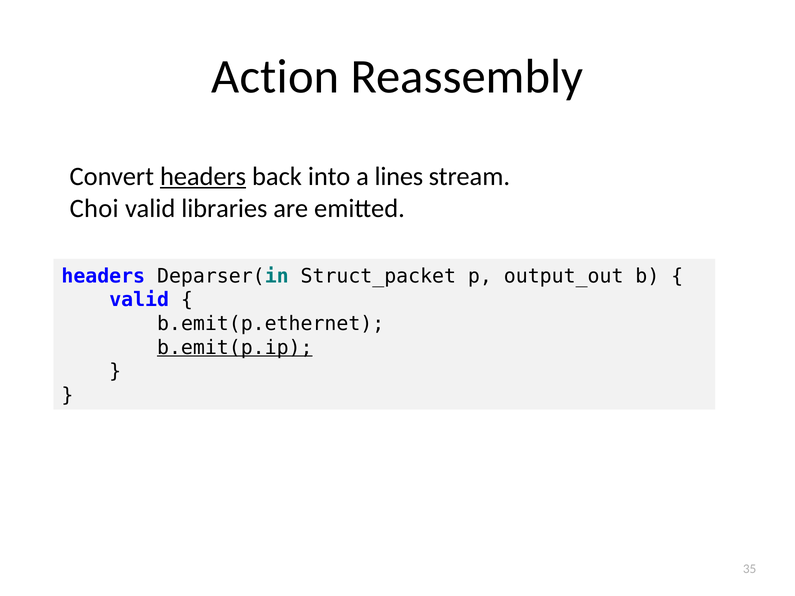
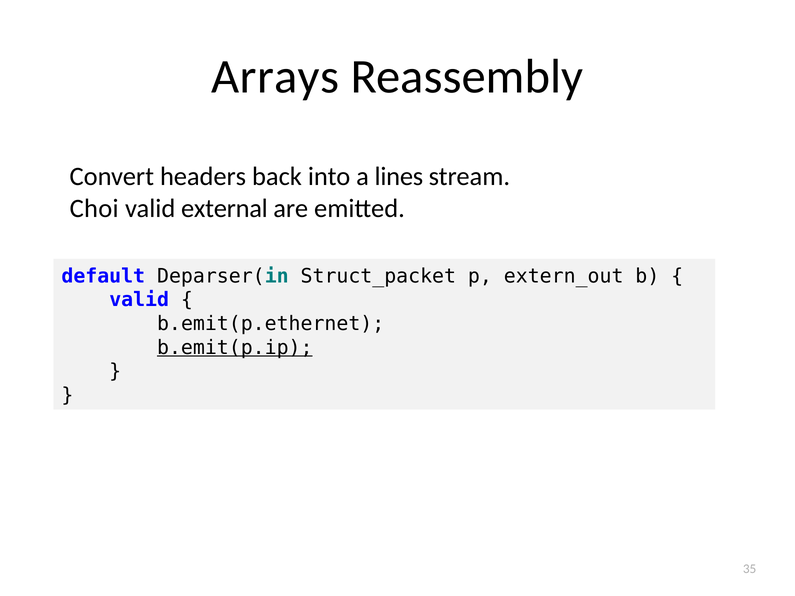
Action: Action -> Arrays (275, 77)
headers underline: present -> none (203, 177)
libraries: libraries -> external (224, 208)
headers: headers -> default (103, 276)
output_out: output_out -> extern_out (564, 276)
